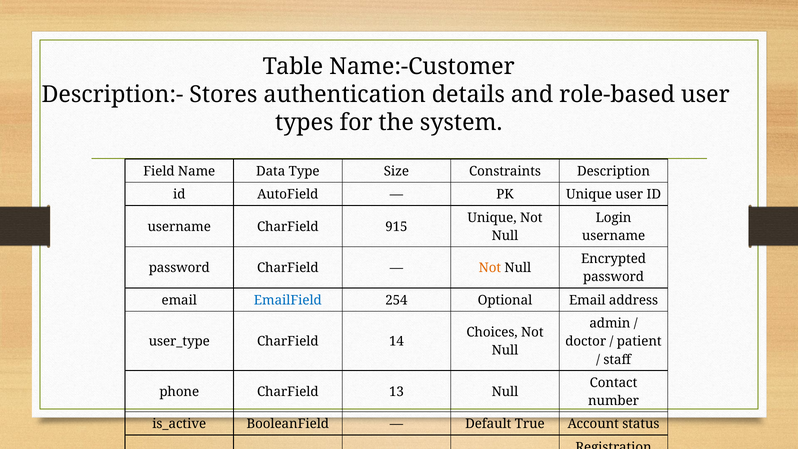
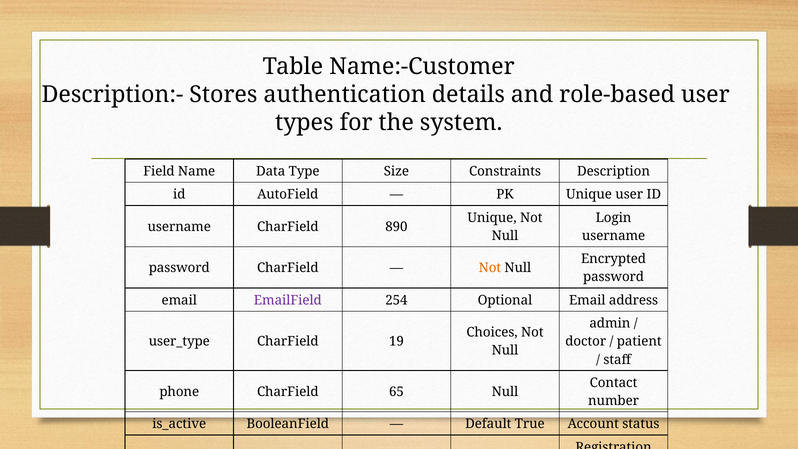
915: 915 -> 890 (396, 227)
EmailField colour: blue -> purple (288, 300)
14: 14 -> 19 (396, 341)
13: 13 -> 65 (396, 392)
